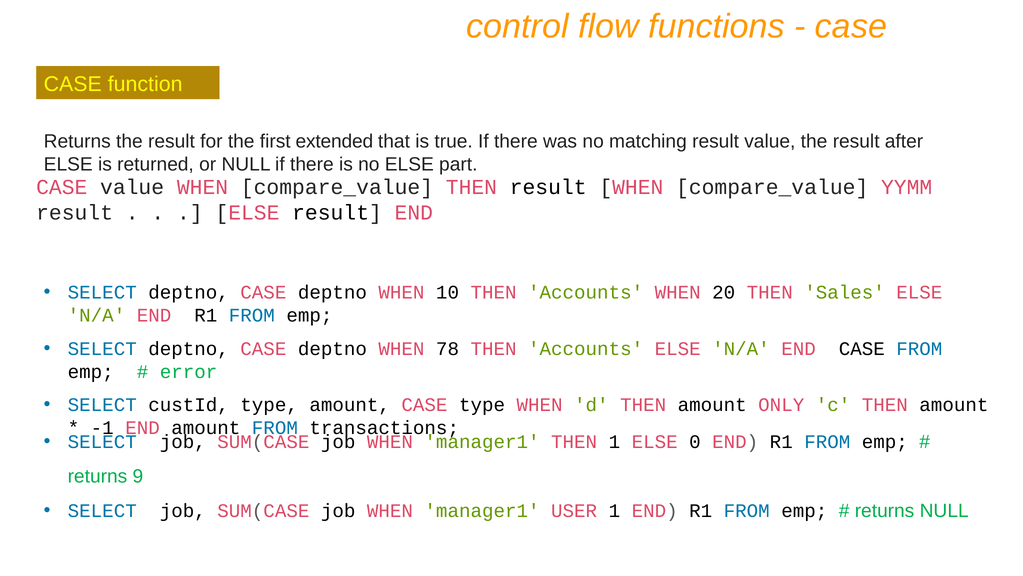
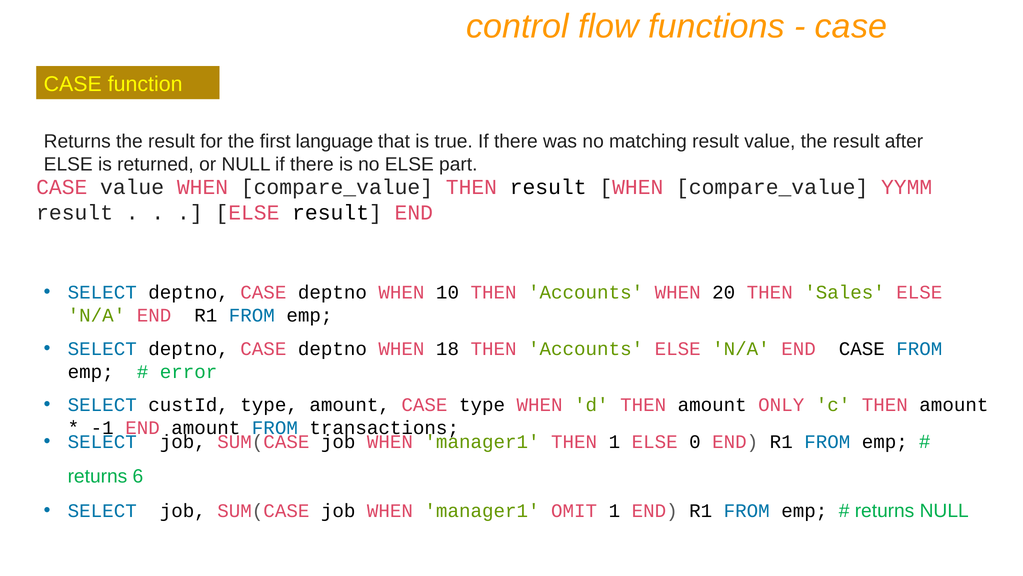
extended: extended -> language (334, 141)
78: 78 -> 18 (448, 348)
9: 9 -> 6 (138, 476)
USER: USER -> OMIT (574, 510)
